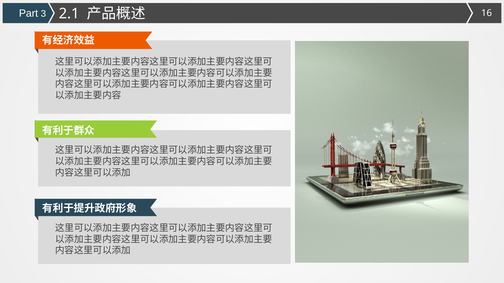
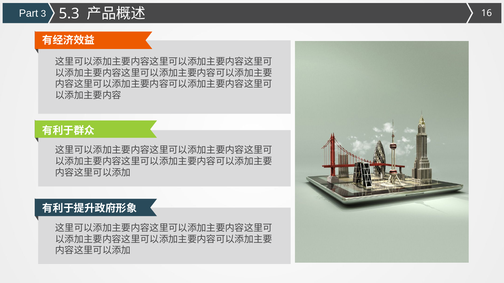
2.1: 2.1 -> 5.3 (69, 14)
